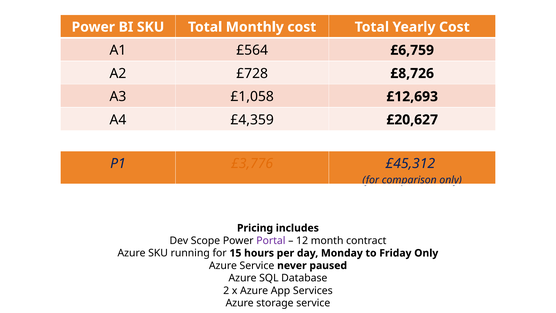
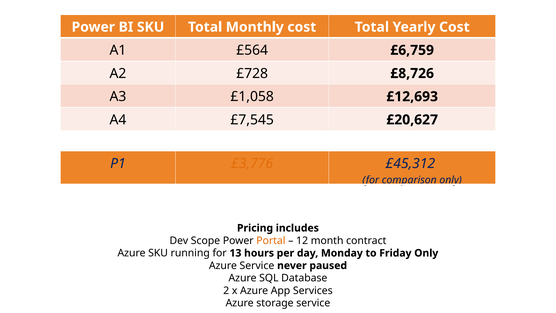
£4,359: £4,359 -> £7,545 (252, 120)
Portal colour: purple -> orange (271, 240)
15: 15 -> 13 (235, 253)
